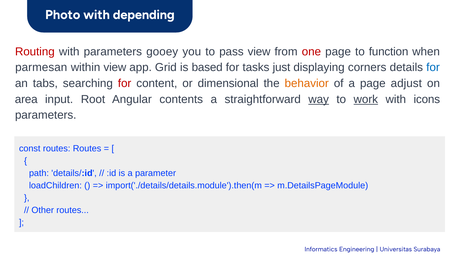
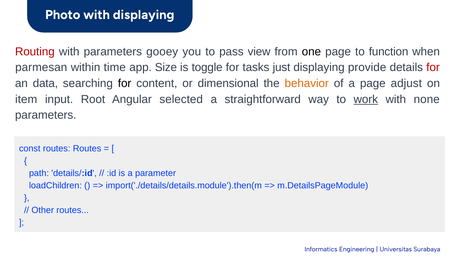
with depending: depending -> displaying (144, 15)
one colour: red -> black (311, 52)
within view: view -> time (115, 68)
Grid: Grid -> Size (166, 68)
based: based -> toggle (207, 68)
corners: corners -> provide (367, 68)
for colour: blue -> red (433, 68)
tabs: tabs -> data (45, 83)
for colour: red -> black (125, 83)
area: area -> item (26, 99)
contents: contents -> selected (181, 99)
way underline: present -> none (319, 99)
icons: icons -> none (427, 99)
